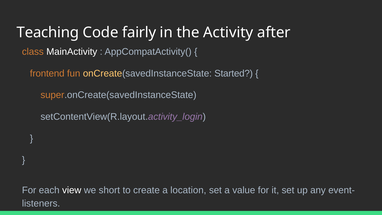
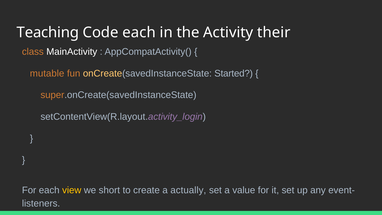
Code fairly: fairly -> each (139, 32)
after: after -> their (274, 32)
frontend: frontend -> mutable (47, 73)
view colour: white -> yellow (72, 190)
location: location -> actually (188, 190)
